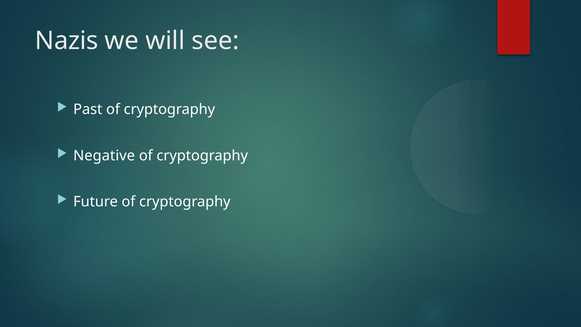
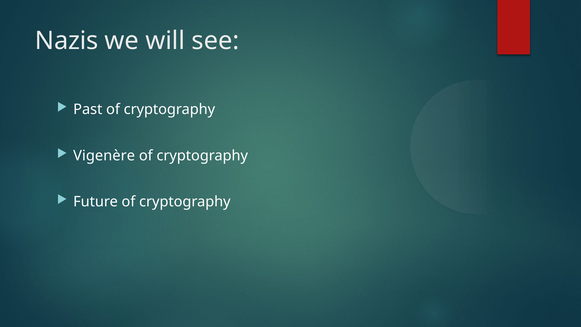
Negative: Negative -> Vigenère (104, 156)
